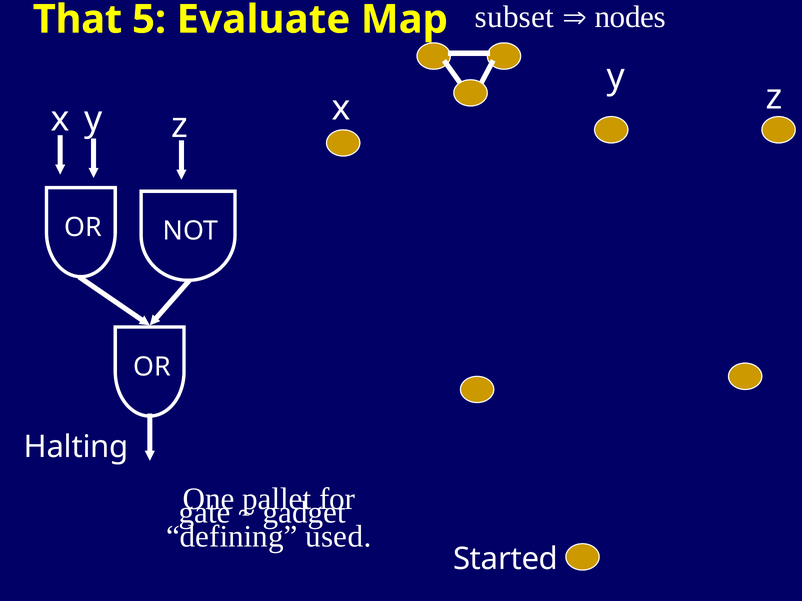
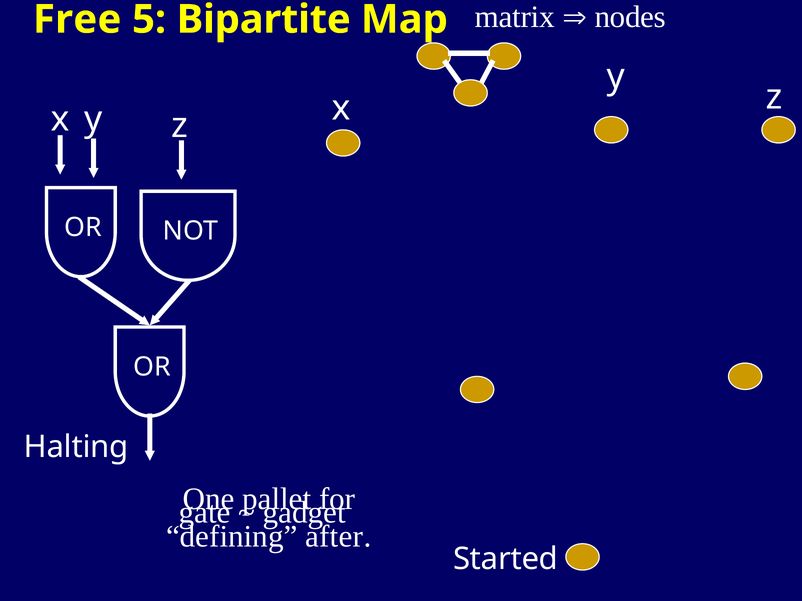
That: That -> Free (77, 20)
Evaluate: Evaluate -> Bipartite (264, 20)
subset: subset -> matrix (515, 17)
used: used -> after (338, 537)
